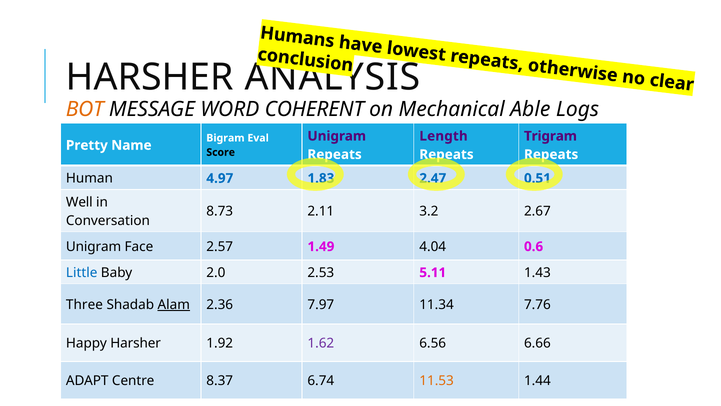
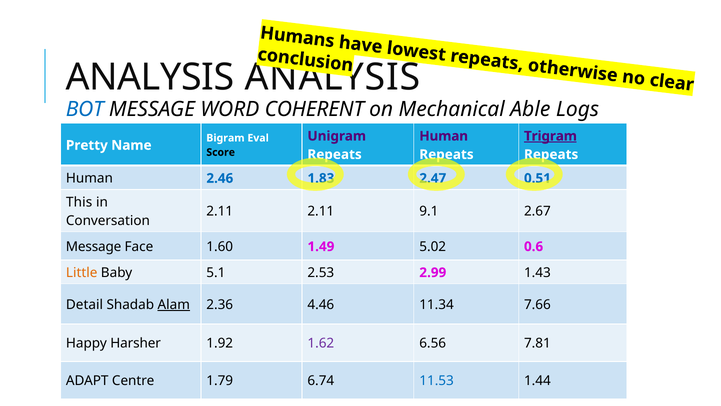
HARSHER: HARSHER -> ANALYSIS (150, 77)
BOT colour: orange -> blue (85, 109)
Length: Length -> Human (444, 136)
Trigram underline: none -> present (550, 136)
4.97: 4.97 -> 2.46 (220, 178)
Well: Well -> This (79, 202)
8.73: 8.73 -> 2.11 (220, 211)
3.2: 3.2 -> 9.1 (429, 211)
Unigram: Unigram -> Message (94, 246)
2.57: 2.57 -> 1.60 (220, 246)
4.04: 4.04 -> 5.02 (433, 246)
Little colour: blue -> orange (82, 272)
2.0: 2.0 -> 5.1 (216, 272)
5.11: 5.11 -> 2.99 (433, 272)
Three: Three -> Detail (84, 304)
7.97: 7.97 -> 4.46 (321, 304)
7.76: 7.76 -> 7.66 (537, 304)
6.66: 6.66 -> 7.81 (537, 343)
8.37: 8.37 -> 1.79 (220, 381)
11.53 colour: orange -> blue (437, 381)
